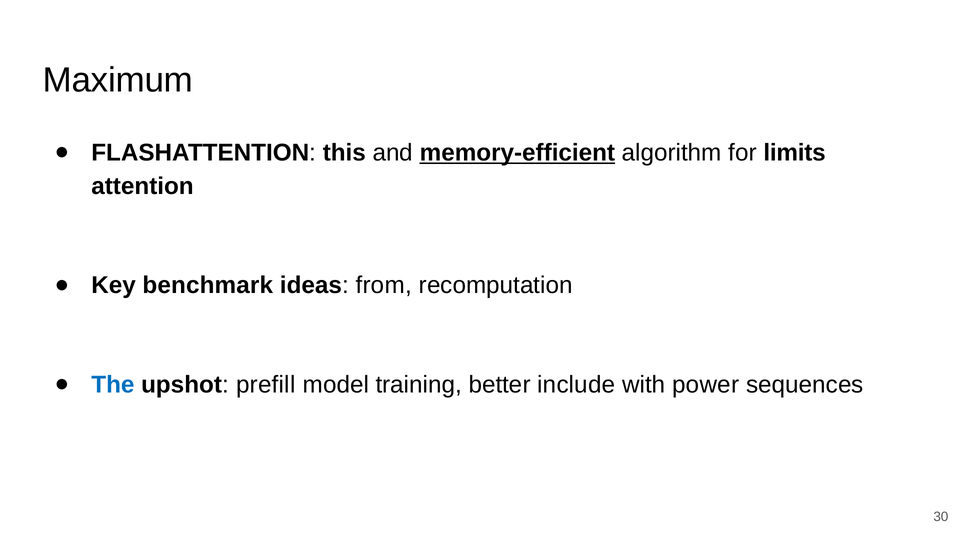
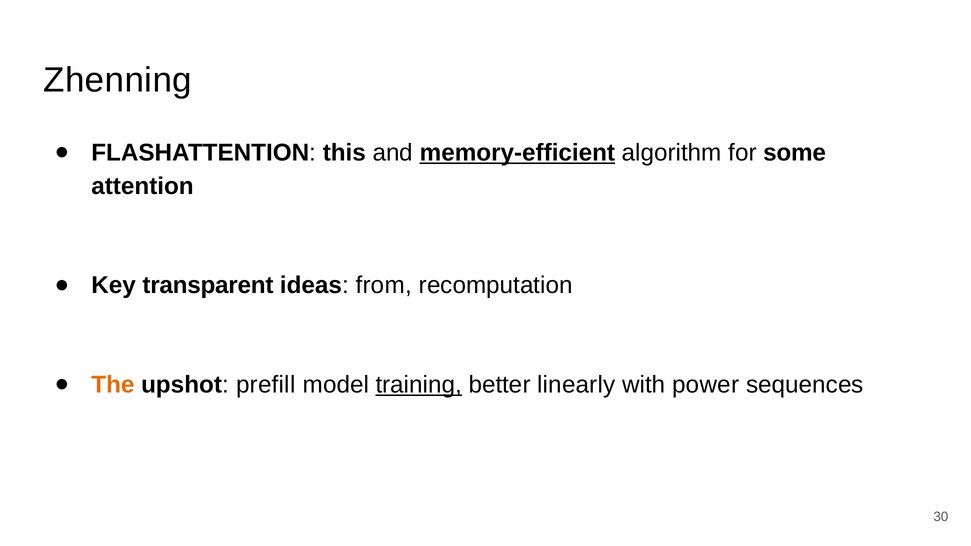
Maximum: Maximum -> Zhenning (118, 80)
limits: limits -> some (795, 153)
benchmark: benchmark -> transparent (208, 286)
The colour: blue -> orange (113, 385)
training underline: none -> present (419, 385)
include: include -> linearly (576, 385)
